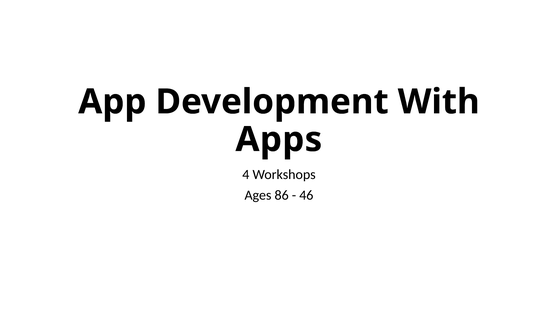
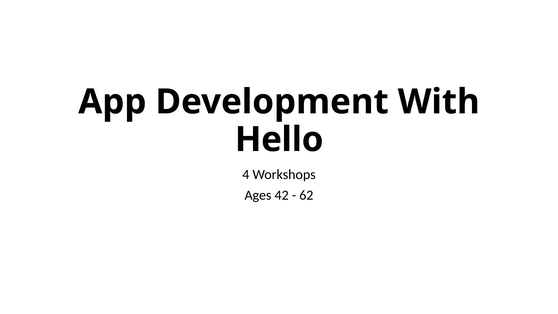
Apps: Apps -> Hello (279, 139)
86: 86 -> 42 (282, 195)
46: 46 -> 62 (306, 195)
